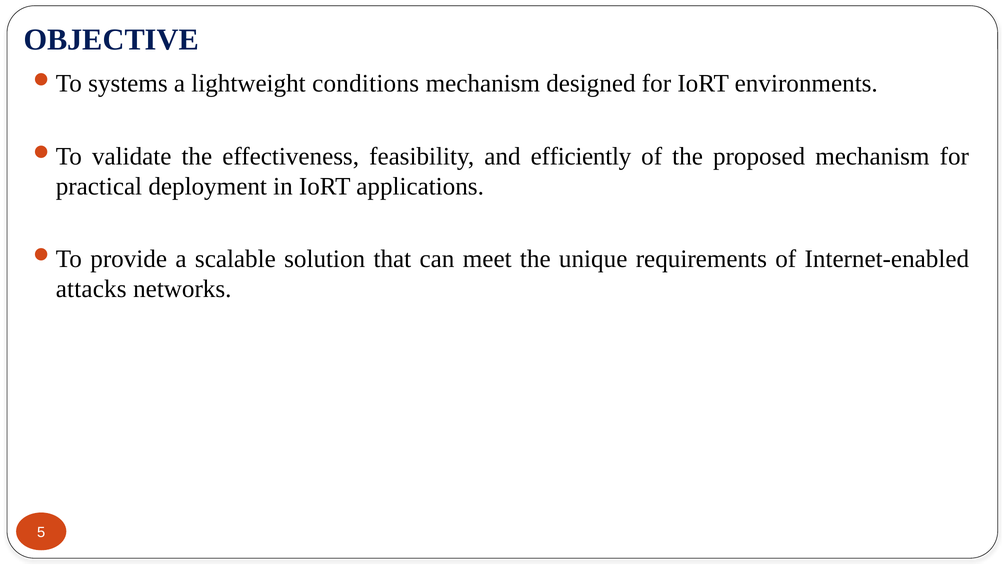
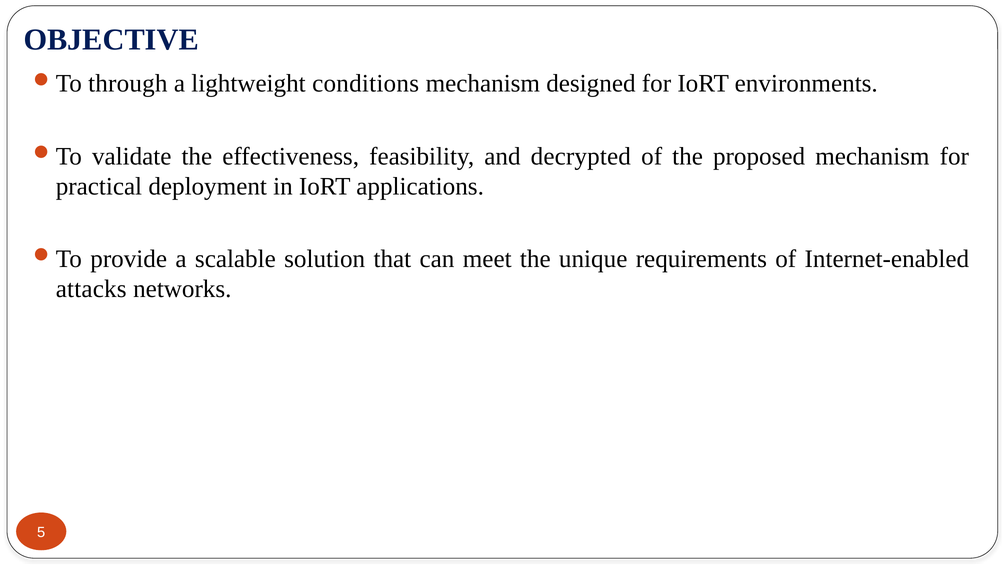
systems: systems -> through (128, 84)
efficiently: efficiently -> decrypted (581, 156)
